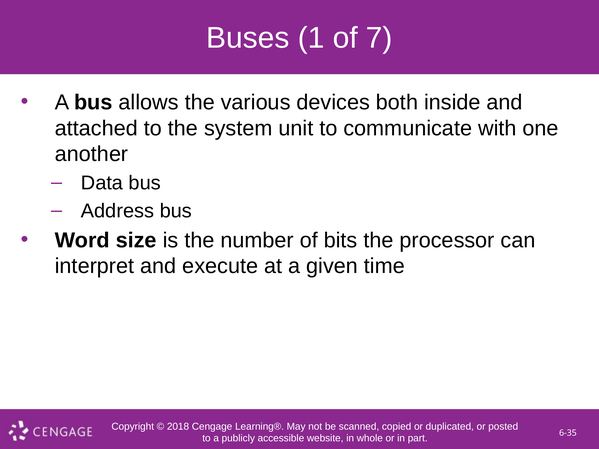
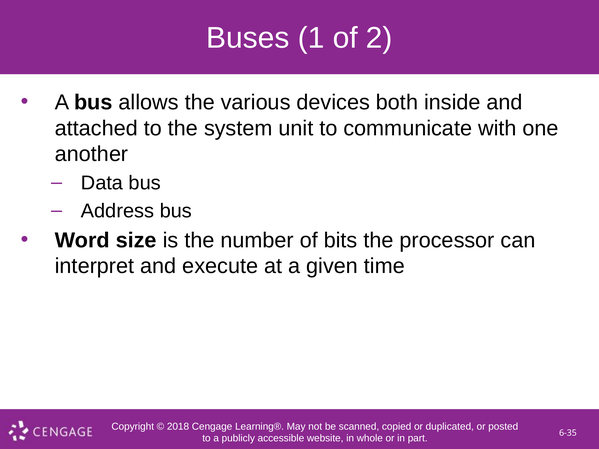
7: 7 -> 2 (379, 38)
